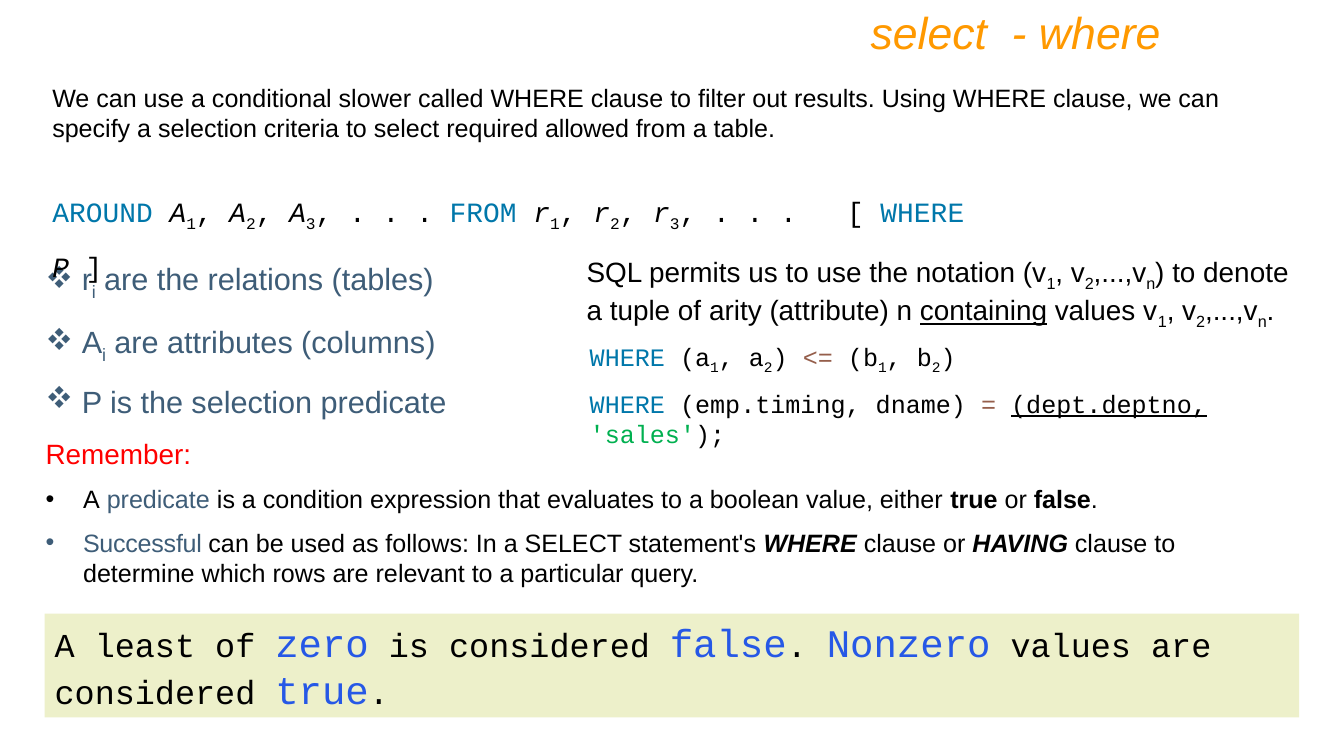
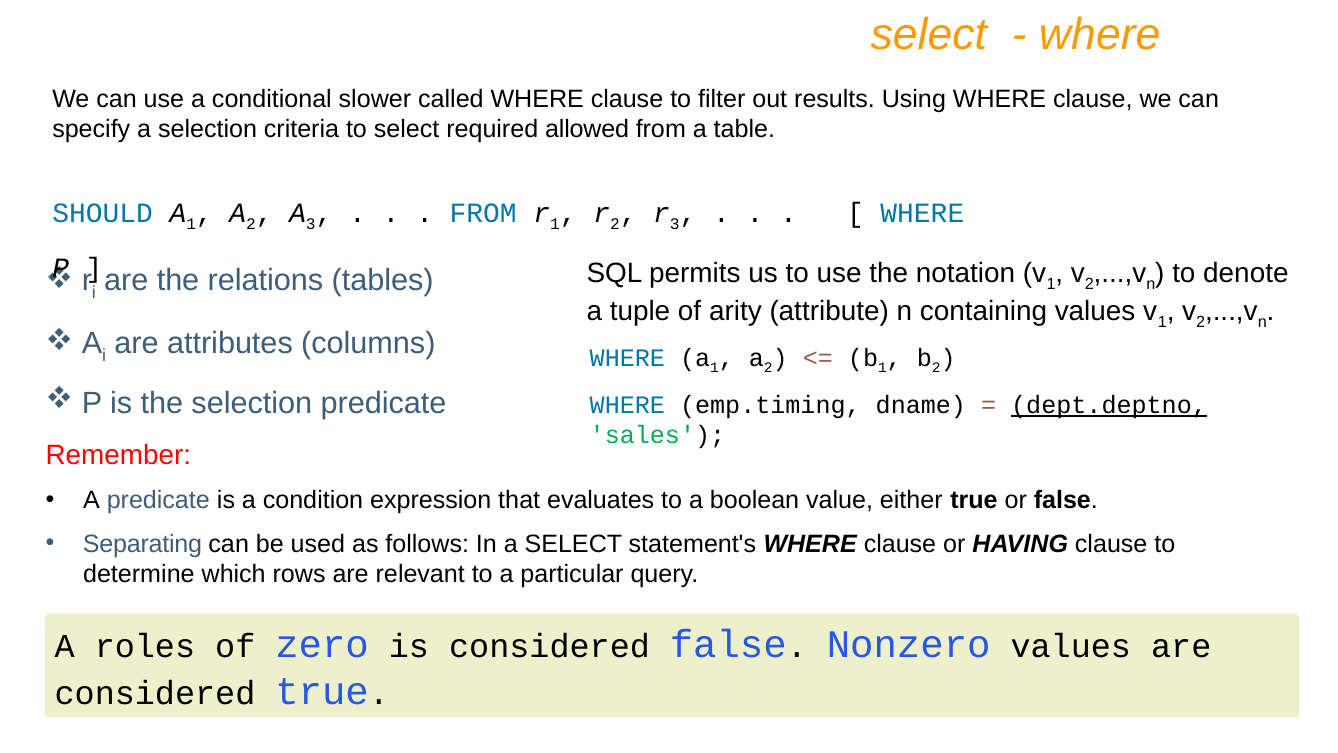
AROUND: AROUND -> SHOULD (103, 213)
containing underline: present -> none (983, 312)
Successful: Successful -> Separating (142, 544)
least: least -> roles (145, 646)
